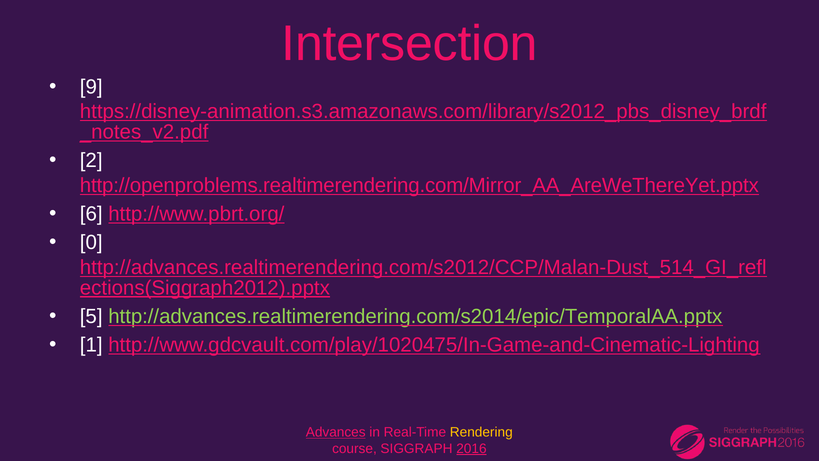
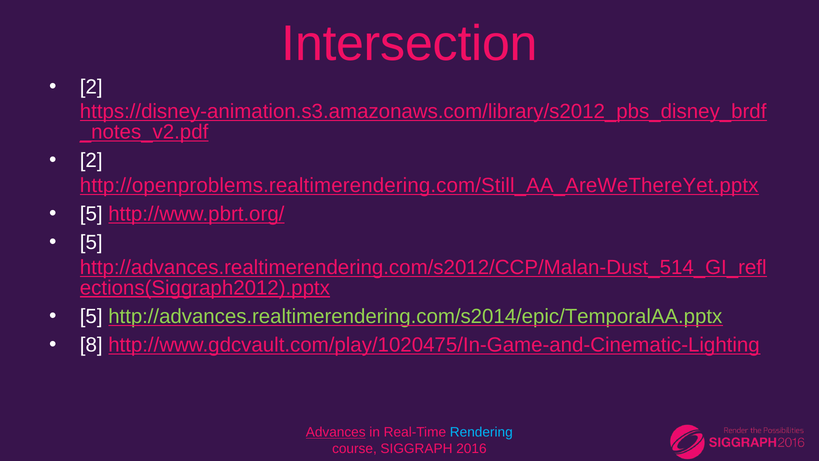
9: 9 -> 2 (91, 87)
http://openproblems.realtimerendering.com/Mirror_AA_AreWeThereYet.pptx: http://openproblems.realtimerendering.com/Mirror_AA_AreWeThereYet.pptx -> http://openproblems.realtimerendering.com/Still_AA_AreWeThereYet.pptx (419, 185)
6: 6 -> 5 (91, 214)
0: 0 -> 5 (91, 243)
1: 1 -> 8 (91, 345)
Rendering colour: yellow -> light blue (481, 432)
2016 underline: present -> none (471, 448)
